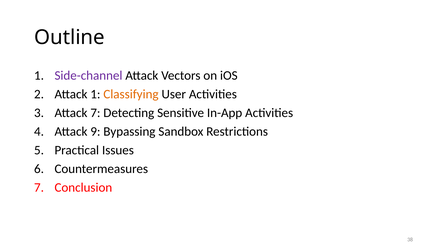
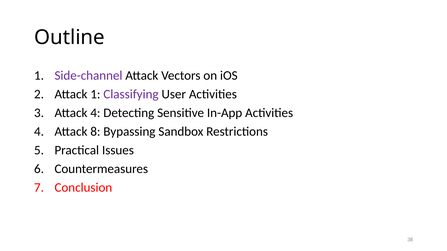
Classifying colour: orange -> purple (131, 94)
Attack 7: 7 -> 4 (95, 113)
9: 9 -> 8 (95, 132)
